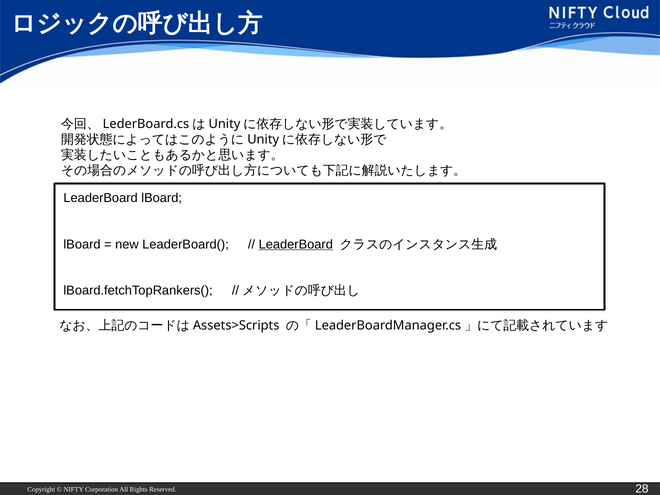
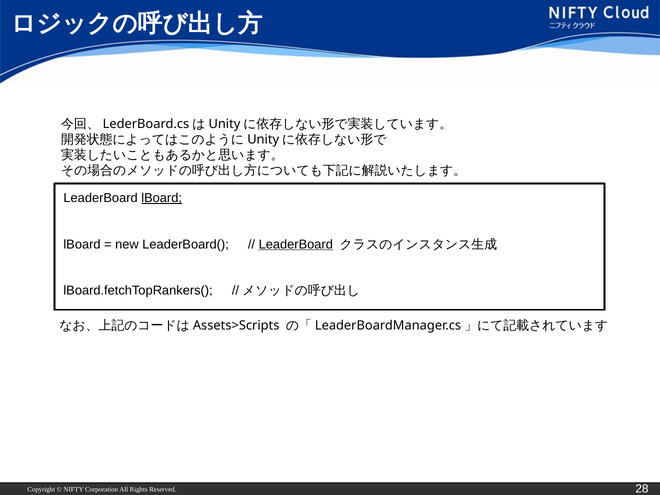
lBoard underline: none -> present (162, 198)
